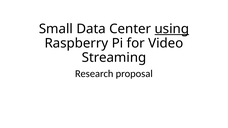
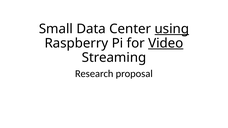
Video underline: none -> present (166, 43)
